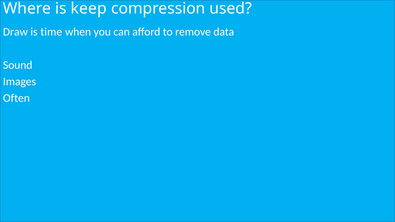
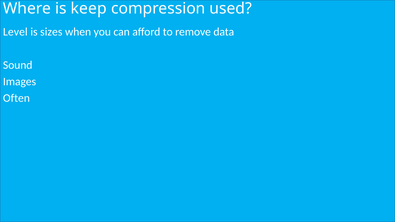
Draw: Draw -> Level (15, 32)
time: time -> sizes (51, 32)
